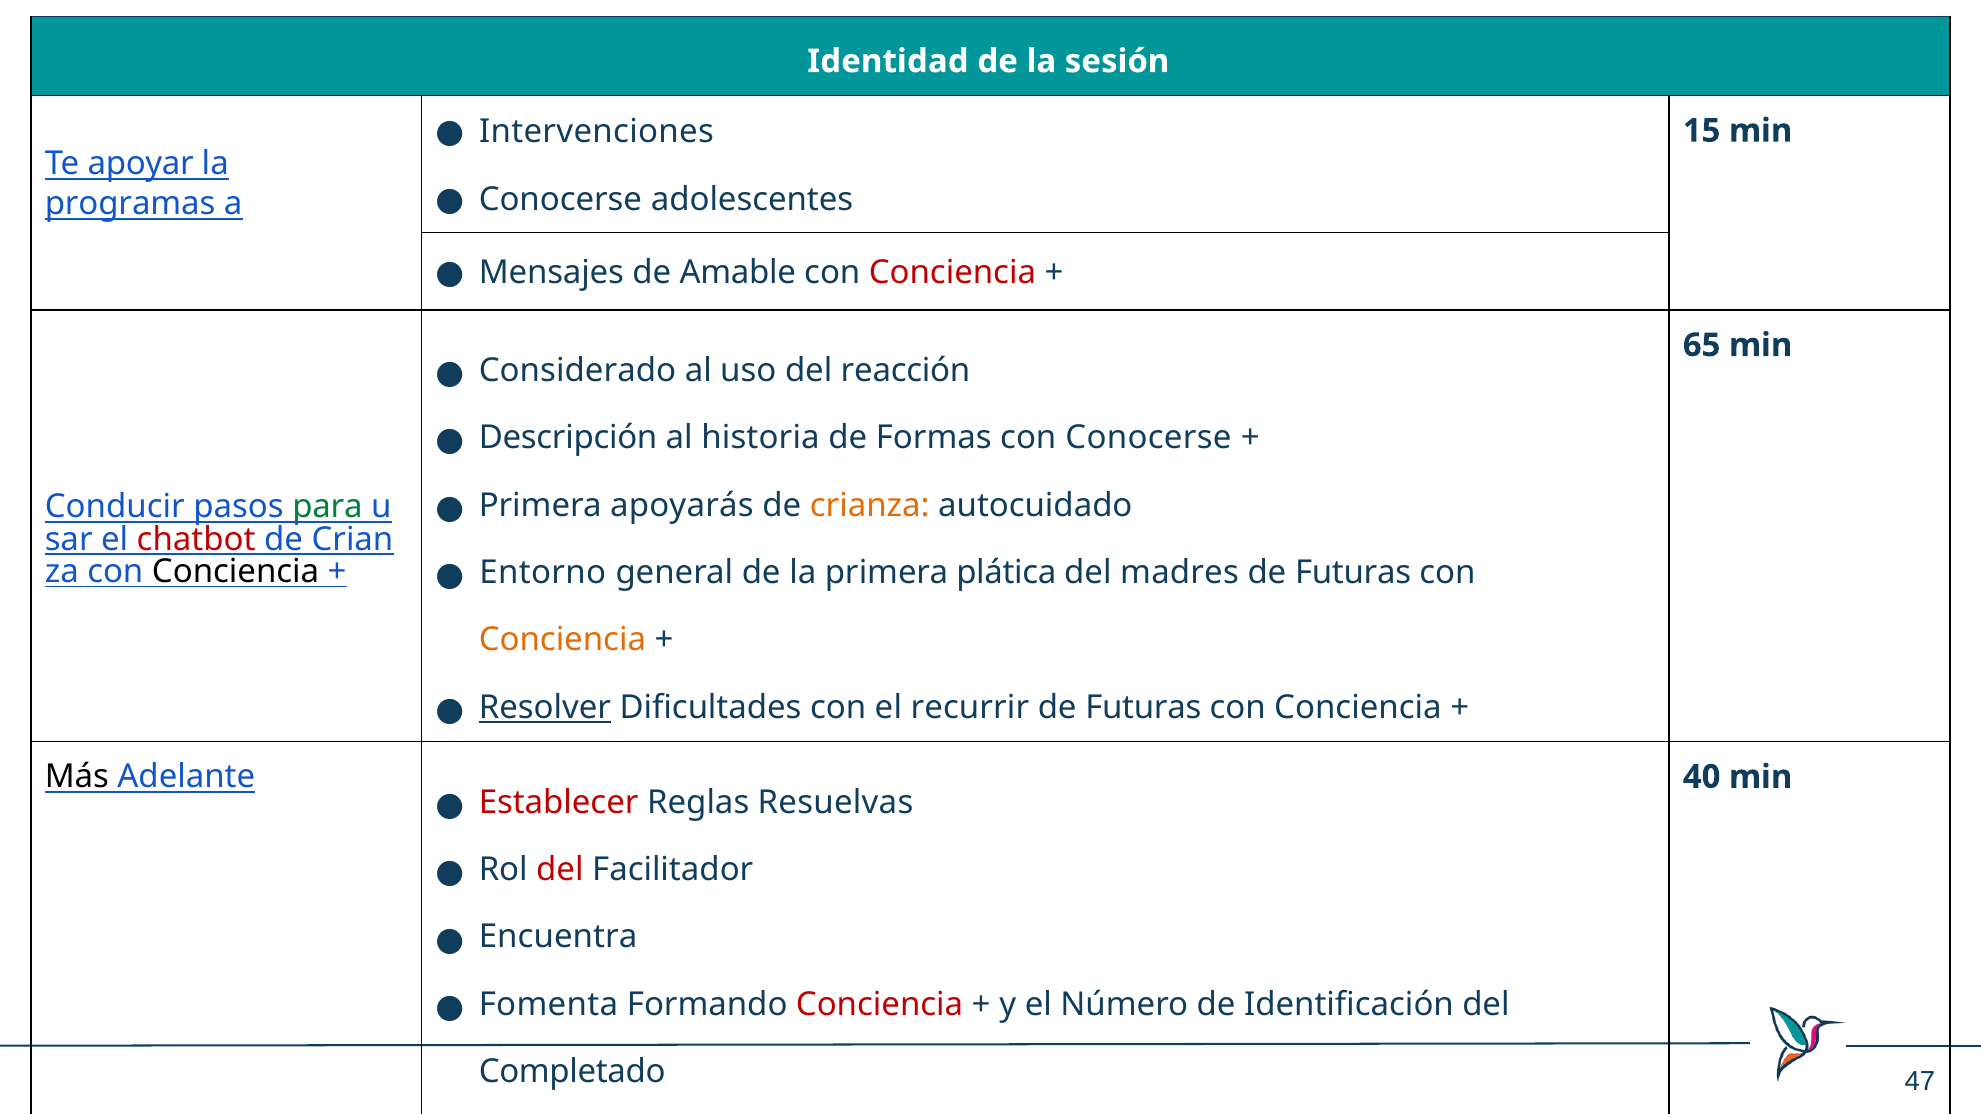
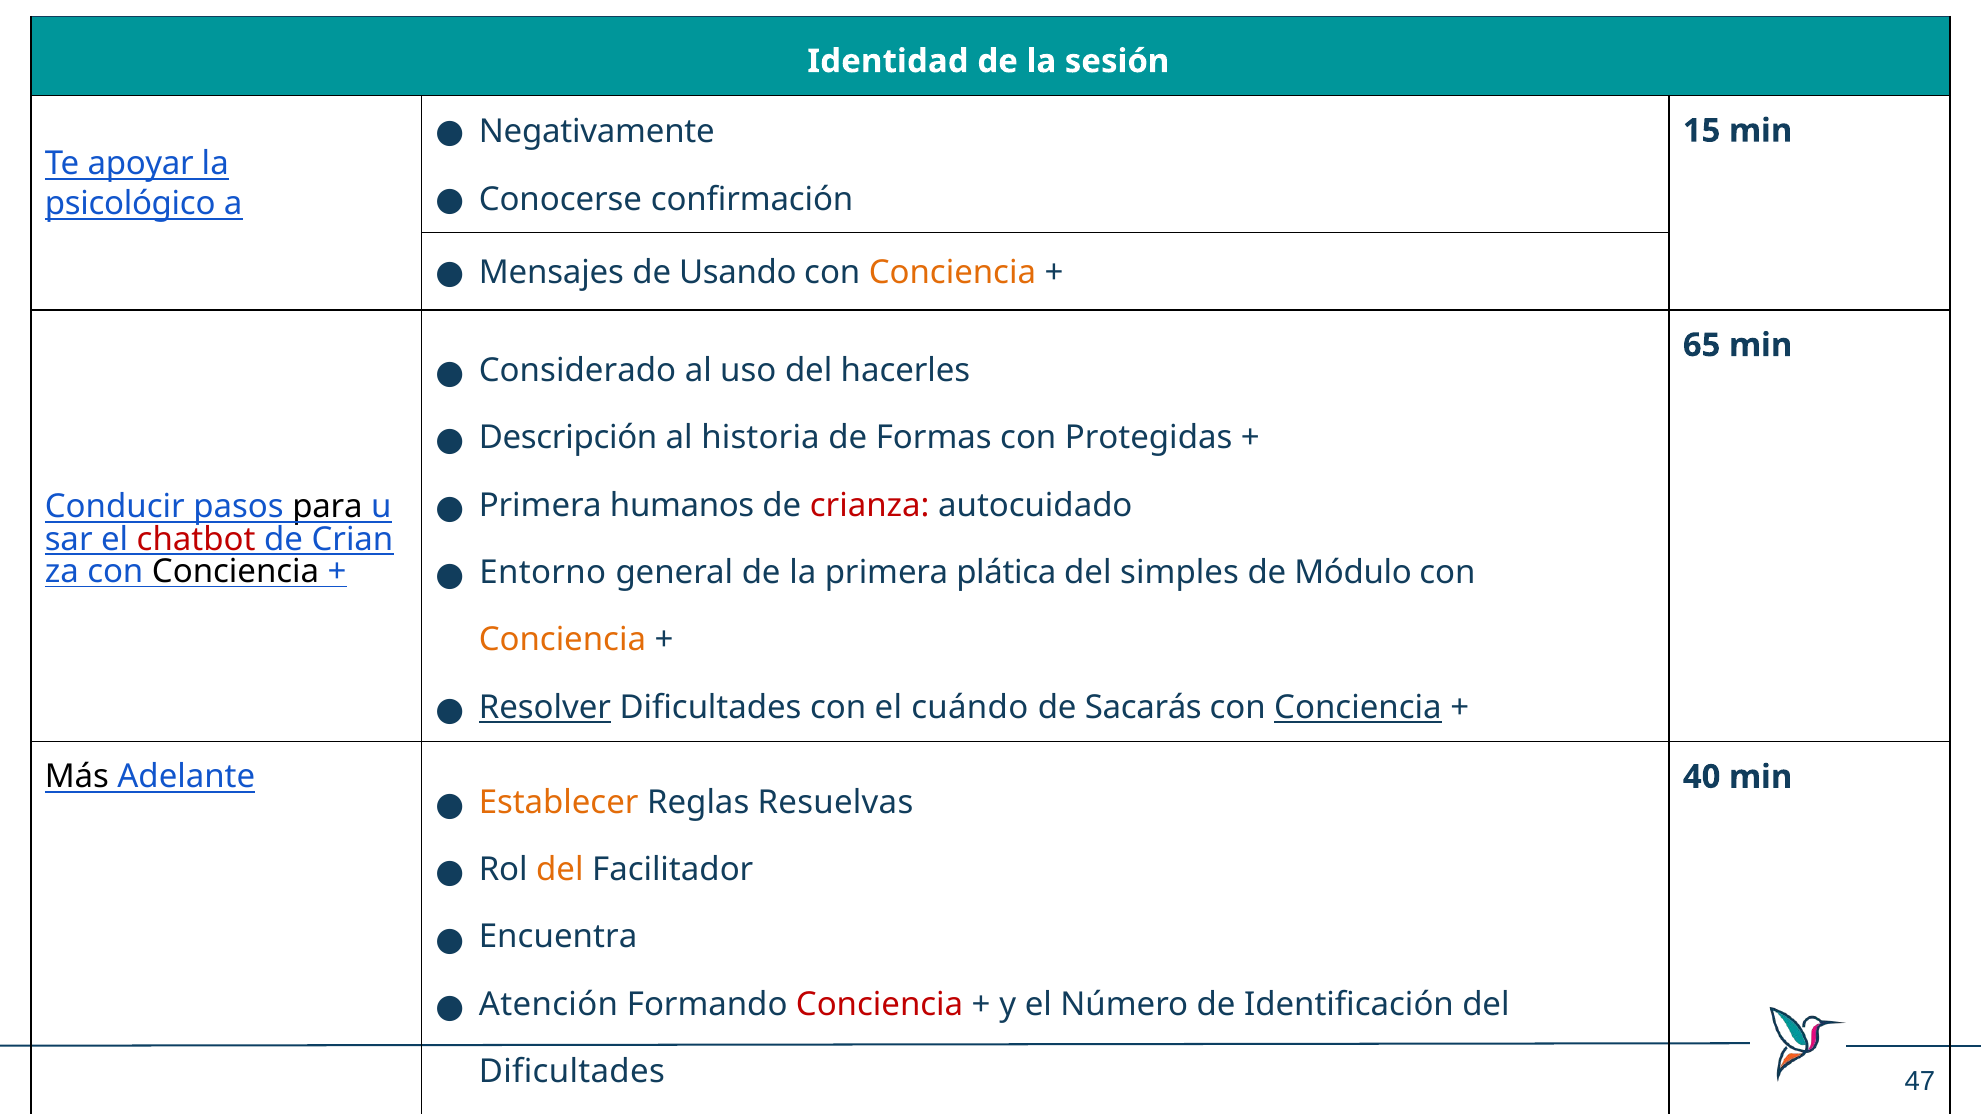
Intervenciones: Intervenciones -> Negativamente (597, 131)
adolescentes: adolescentes -> confirmación (752, 199)
programas: programas -> psicológico (130, 204)
Amable: Amable -> Usando (738, 273)
Conciencia colour: red -> orange (952, 273)
reacción: reacción -> hacerles (905, 371)
con Conocerse: Conocerse -> Protegidas (1149, 438)
apoyarás: apoyarás -> humanos (682, 505)
crianza colour: orange -> red (870, 505)
para colour: green -> black (327, 507)
madres: madres -> simples (1180, 573)
Futuras: Futuras -> Módulo (1353, 573)
recurrir: recurrir -> cuándo (970, 708)
Futuras: Futuras -> Sacarás (1143, 708)
Conciencia underline: none -> present (1358, 708)
Establecer colour: red -> orange (559, 803)
del colour: red -> orange (560, 870)
Fomenta: Fomenta -> Atención (548, 1005)
Completado: Completado -> Dificultades (572, 1072)
